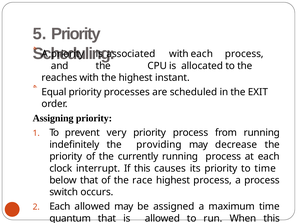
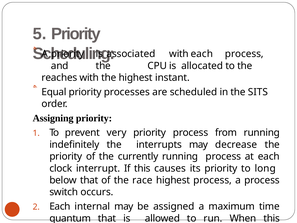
EXIT: EXIT -> SITS (258, 92)
providing: providing -> interrupts (159, 144)
to time: time -> long (265, 168)
Each allowed: allowed -> internal (92, 206)
